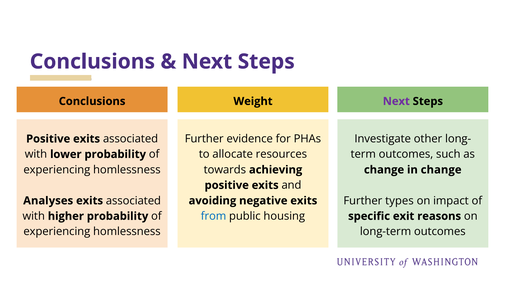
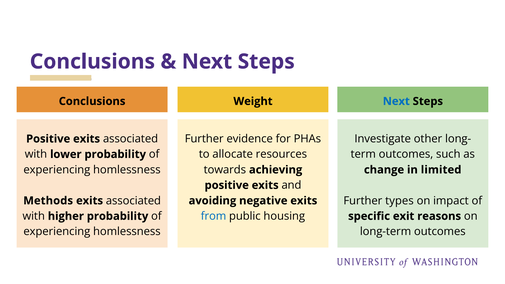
Next colour: purple -> blue (396, 101)
in change: change -> limited (441, 170)
Analyses: Analyses -> Methods (48, 201)
